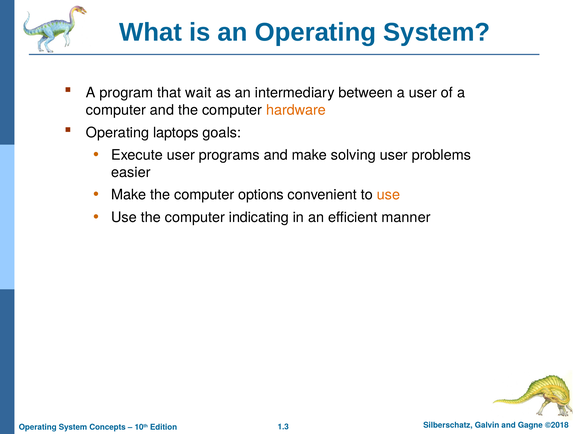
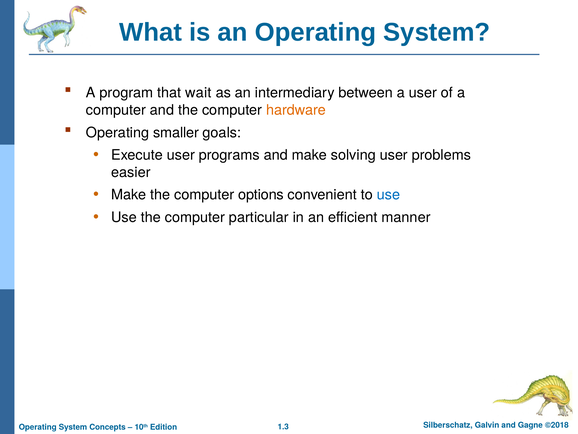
laptops: laptops -> smaller (176, 132)
use colour: orange -> blue (389, 195)
indicating: indicating -> particular (259, 217)
